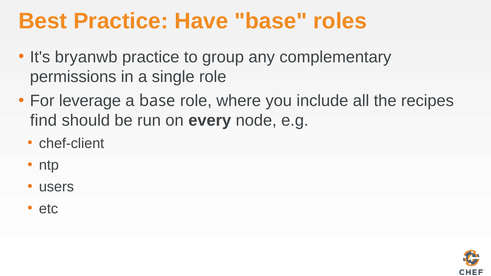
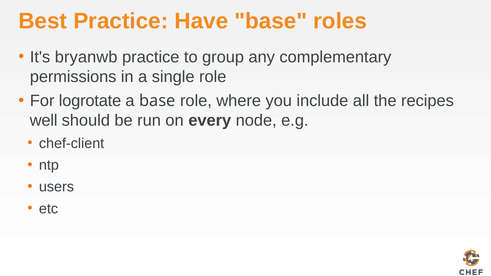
leverage: leverage -> logrotate (90, 101)
find: find -> well (44, 121)
